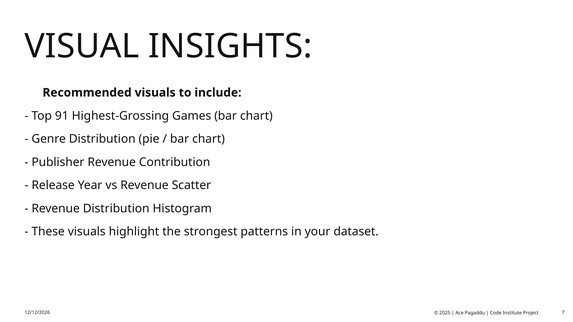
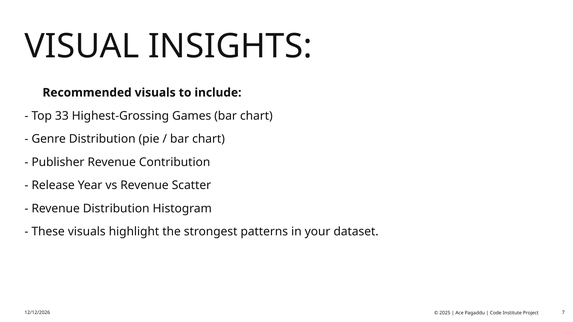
91: 91 -> 33 (62, 116)
